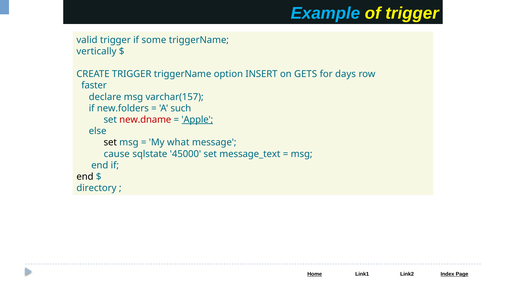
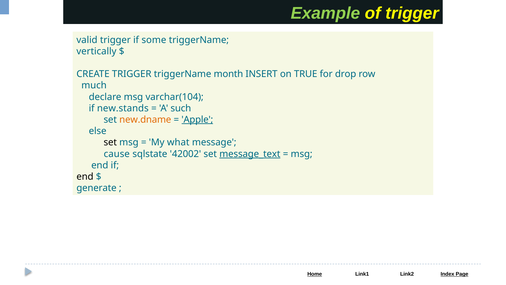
Example colour: light blue -> light green (325, 13)
option: option -> month (228, 74)
GETS: GETS -> TRUE (306, 74)
days: days -> drop (346, 74)
faster: faster -> much (94, 85)
varchar(157: varchar(157 -> varchar(104 (175, 97)
new.folders: new.folders -> new.stands (123, 108)
new.dname colour: red -> orange (145, 120)
45000: 45000 -> 42002 (185, 154)
message_text underline: none -> present (250, 154)
directory: directory -> generate (96, 188)
